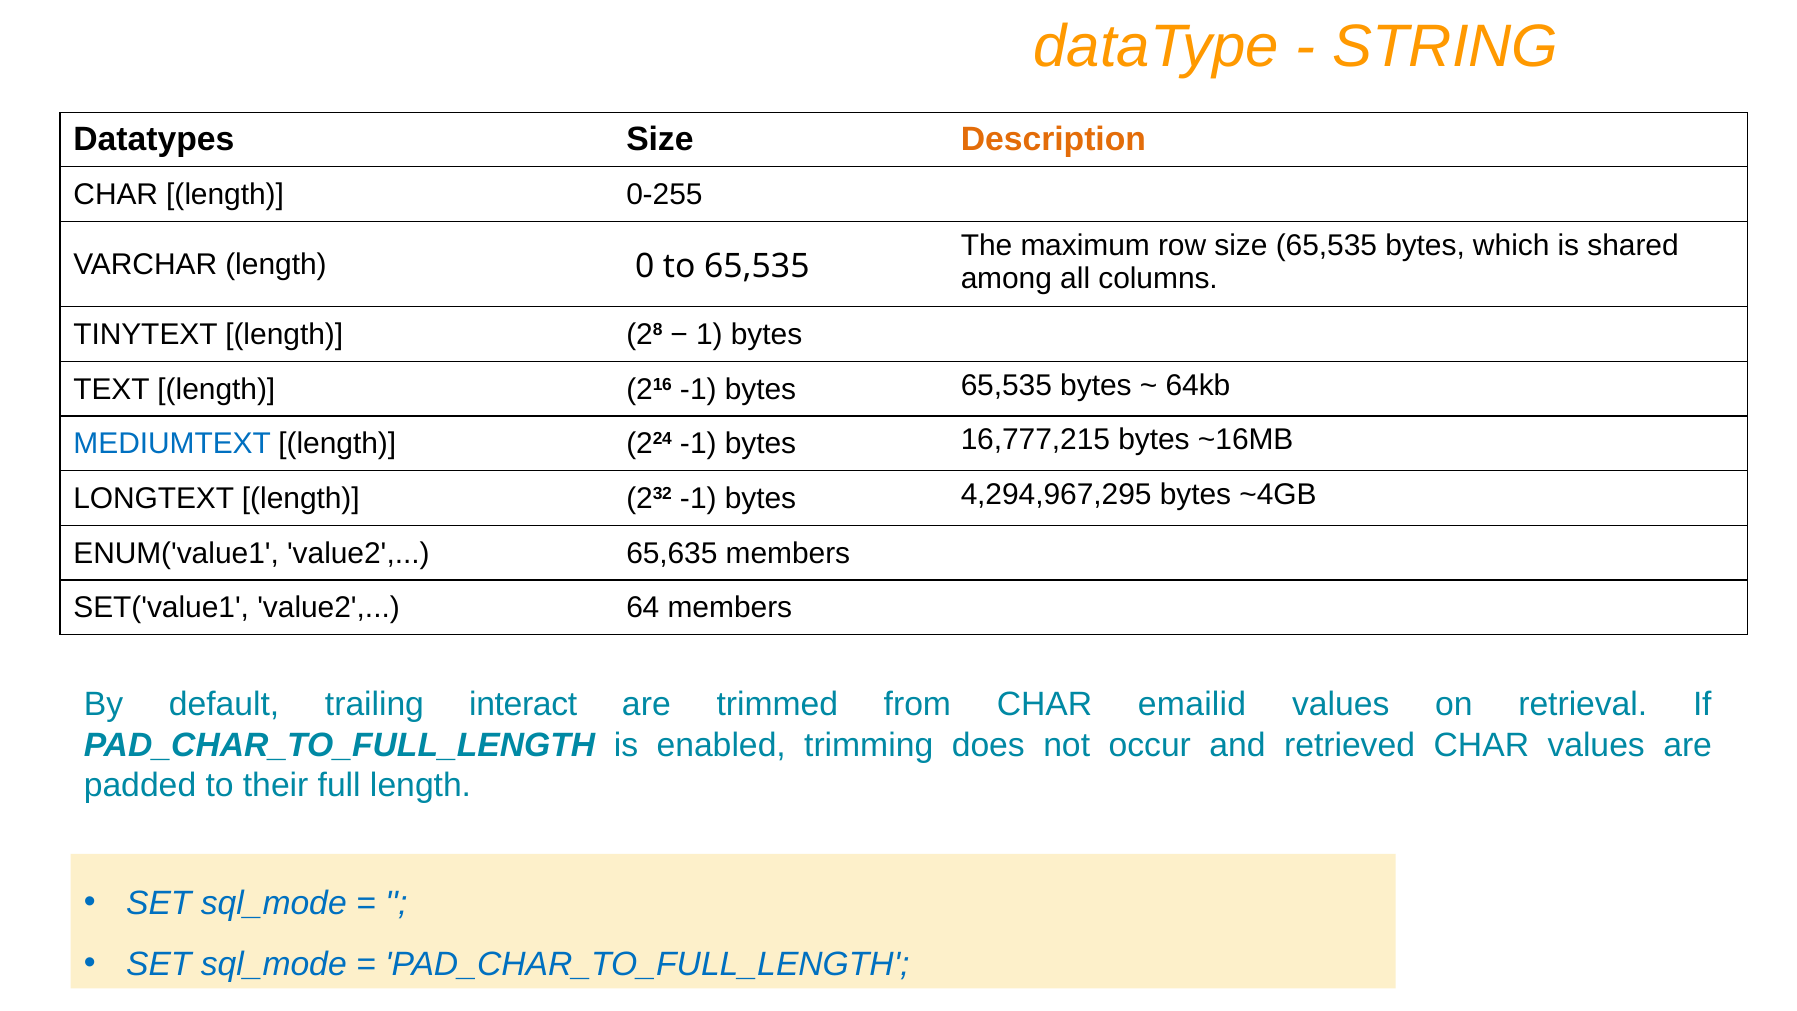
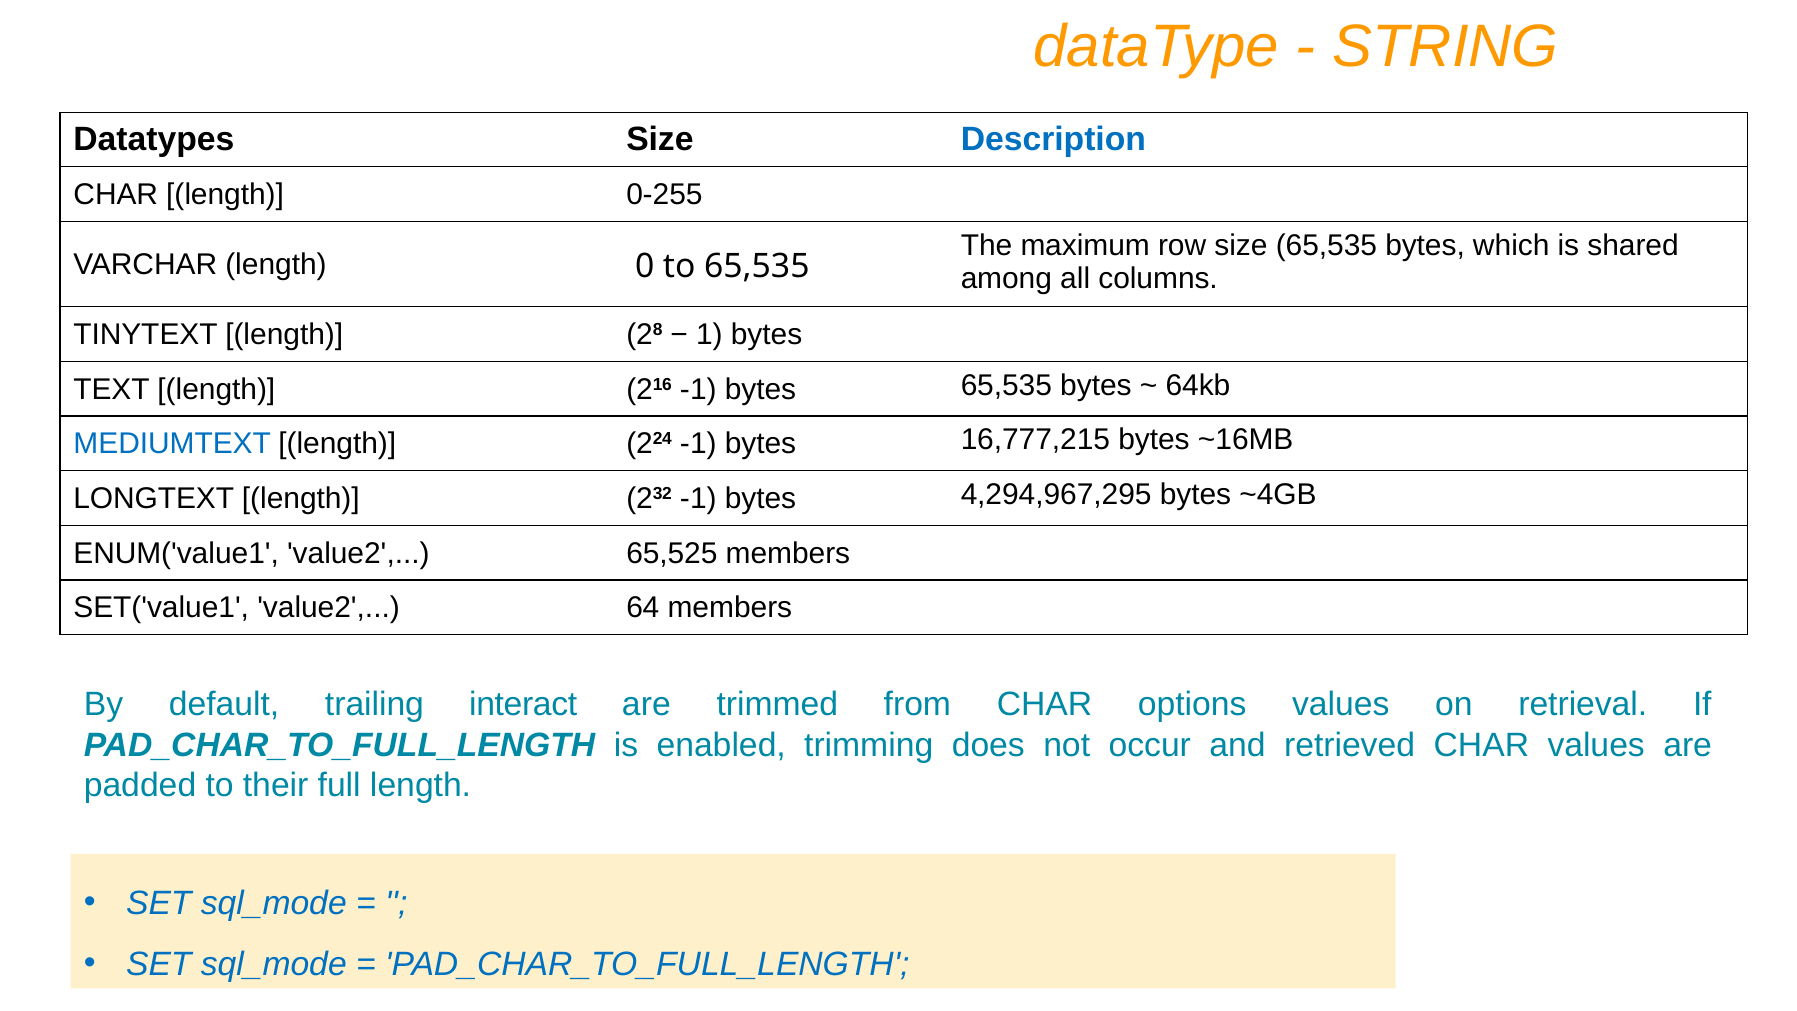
Description colour: orange -> blue (1053, 139)
65,635: 65,635 -> 65,525 (672, 553)
emailid: emailid -> options (1192, 704)
